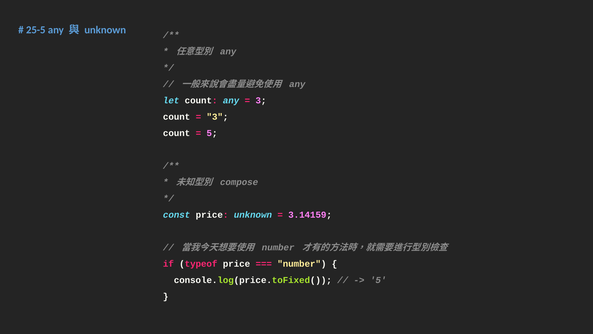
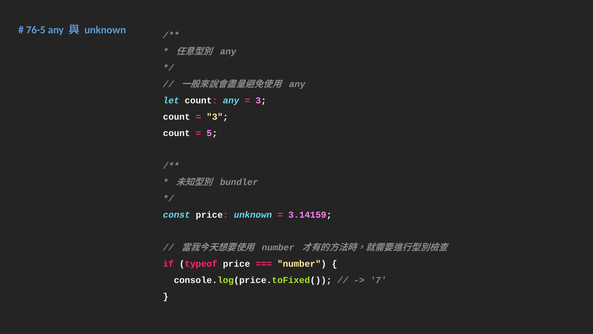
25-5: 25-5 -> 76-5 (36, 30)
compose: compose -> bundler (239, 182)
5: 5 -> 7 (378, 280)
